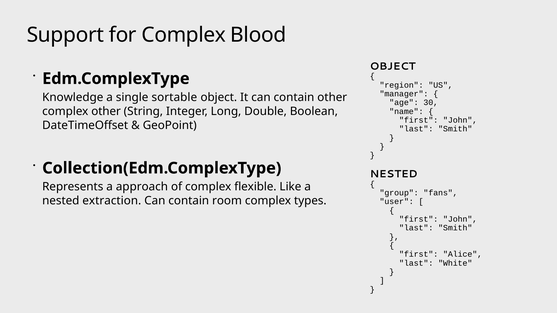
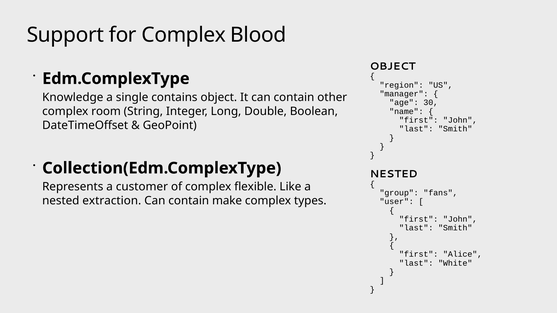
sortable: sortable -> contains (174, 97)
complex other: other -> room (106, 111)
approach: approach -> customer (142, 187)
room: room -> make (227, 201)
